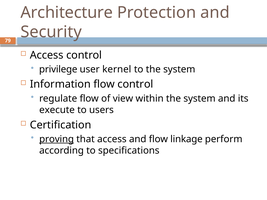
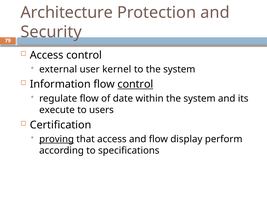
privilege: privilege -> external (58, 69)
control underline: none -> present (135, 84)
view: view -> date (123, 99)
linkage: linkage -> display (186, 139)
